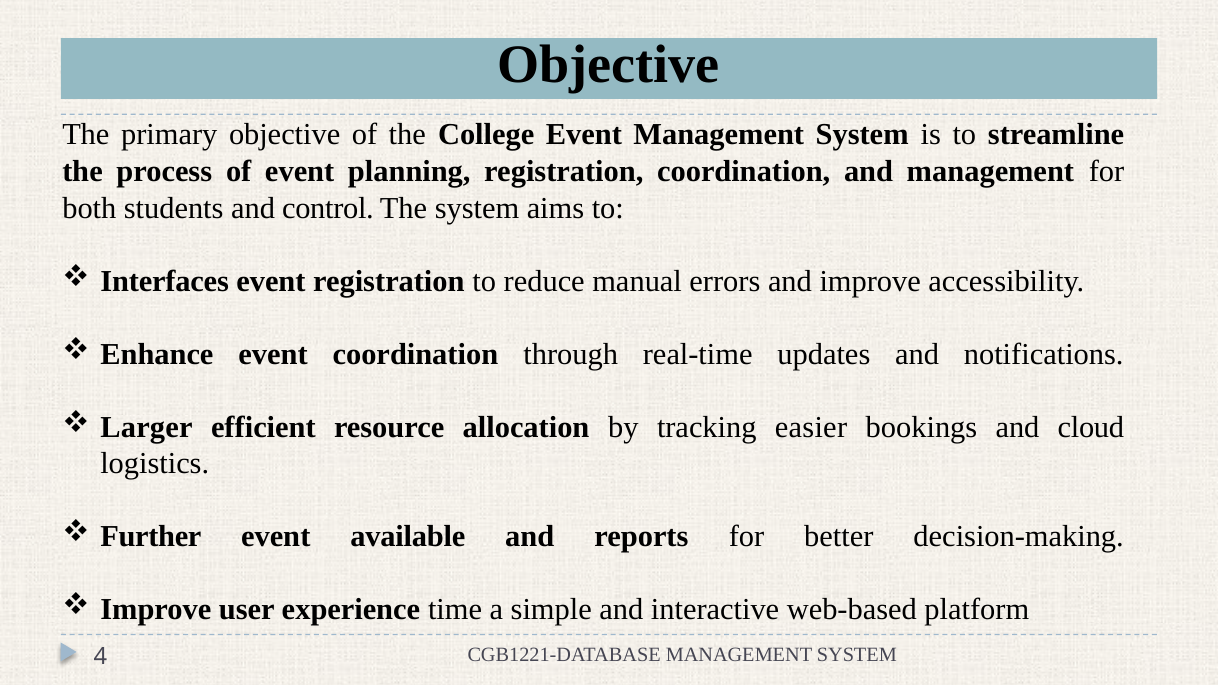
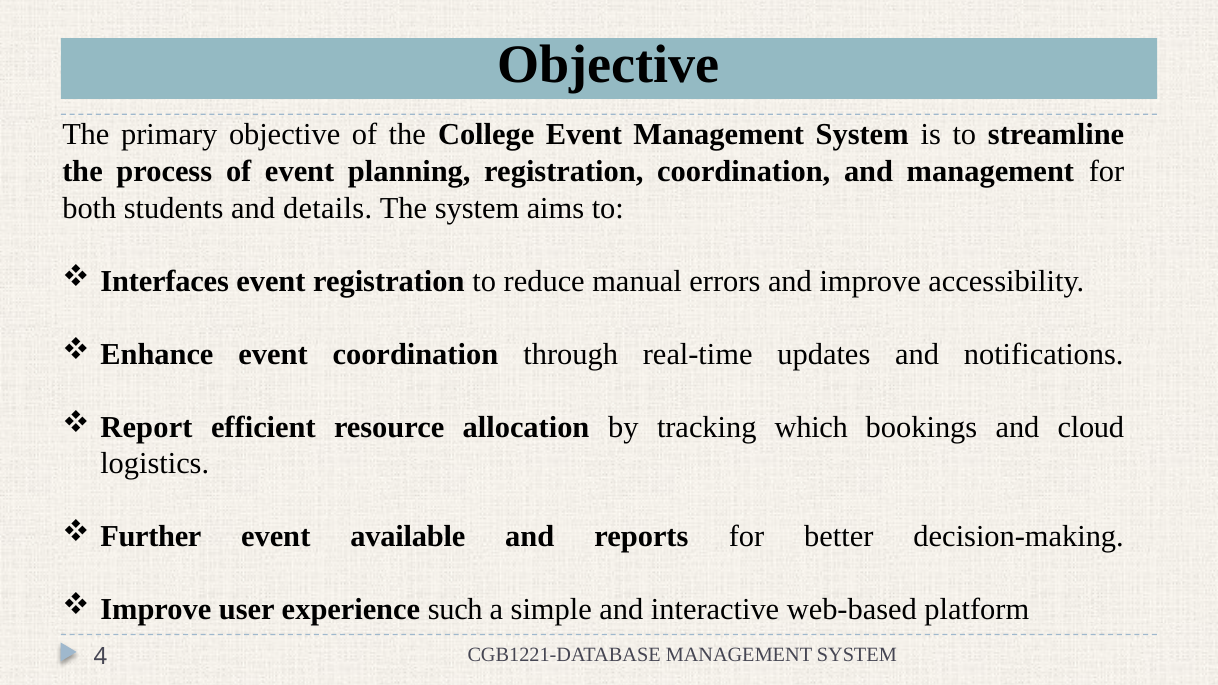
control: control -> details (328, 208)
Larger: Larger -> Report (146, 427)
easier: easier -> which (811, 427)
time: time -> such (455, 610)
